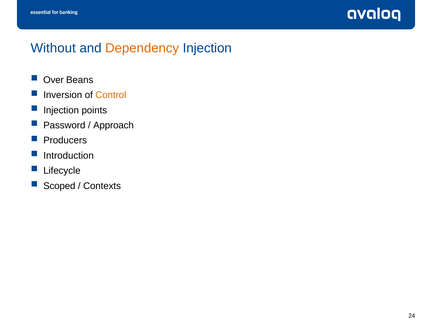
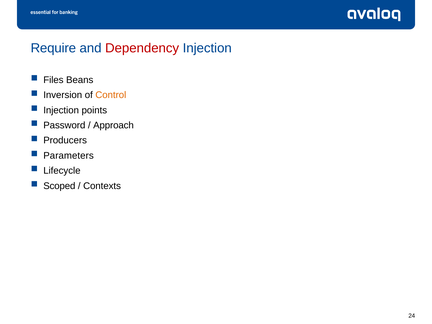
Without: Without -> Require (53, 48)
Dependency colour: orange -> red (142, 48)
Over: Over -> Files (53, 80)
Introduction: Introduction -> Parameters (69, 156)
